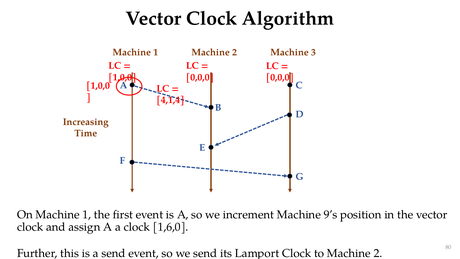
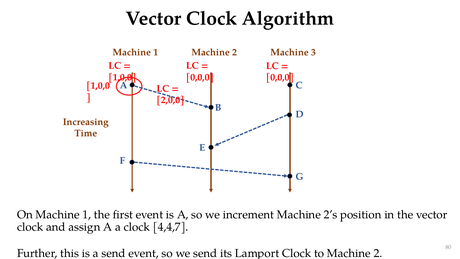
4,1,4: 4,1,4 -> 2,0,0 (170, 100)
9’s: 9’s -> 2’s (331, 214)
1,6,0: 1,6,0 -> 4,4,7 (171, 227)
